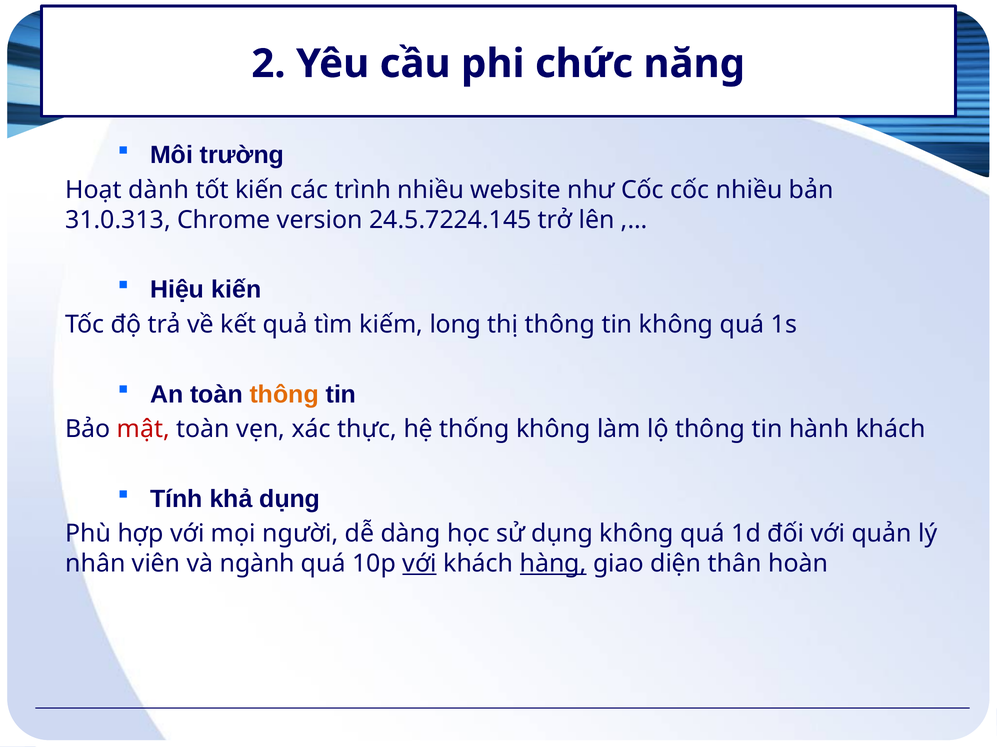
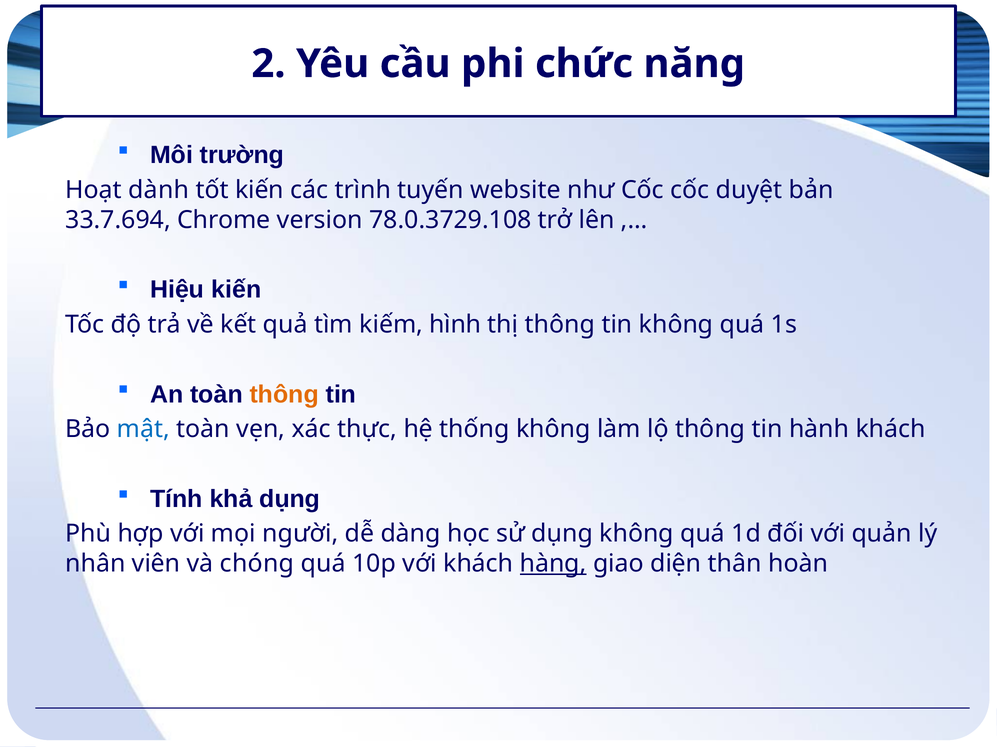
trình nhiều: nhiều -> tuyến (431, 190)
cốc nhiều: nhiều -> duyệt (749, 190)
31.0.313: 31.0.313 -> 33.7.694 (118, 220)
24.5.7224.145: 24.5.7224.145 -> 78.0.3729.108 (450, 220)
long: long -> hình (455, 325)
mật colour: red -> blue (143, 430)
ngành: ngành -> chóng (257, 564)
với underline: present -> none (420, 564)
